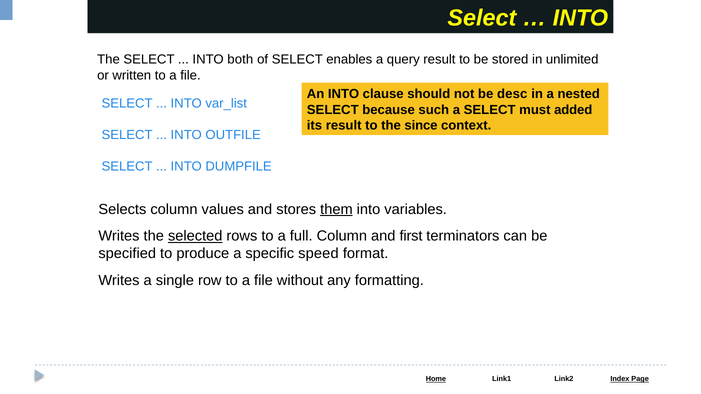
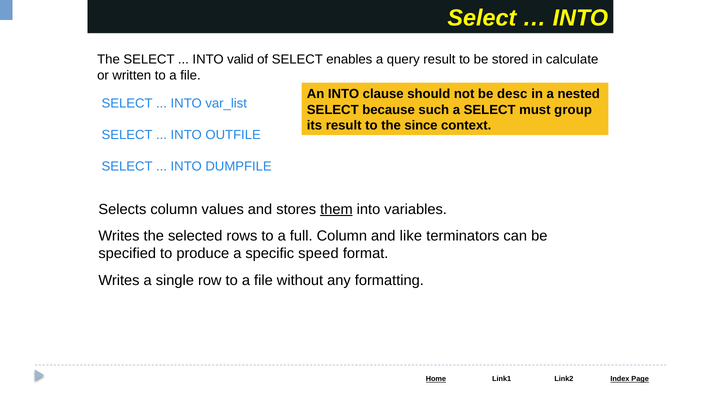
both: both -> valid (240, 60)
unlimited: unlimited -> calculate (572, 60)
added: added -> group (573, 110)
selected underline: present -> none (195, 236)
first: first -> like (411, 236)
